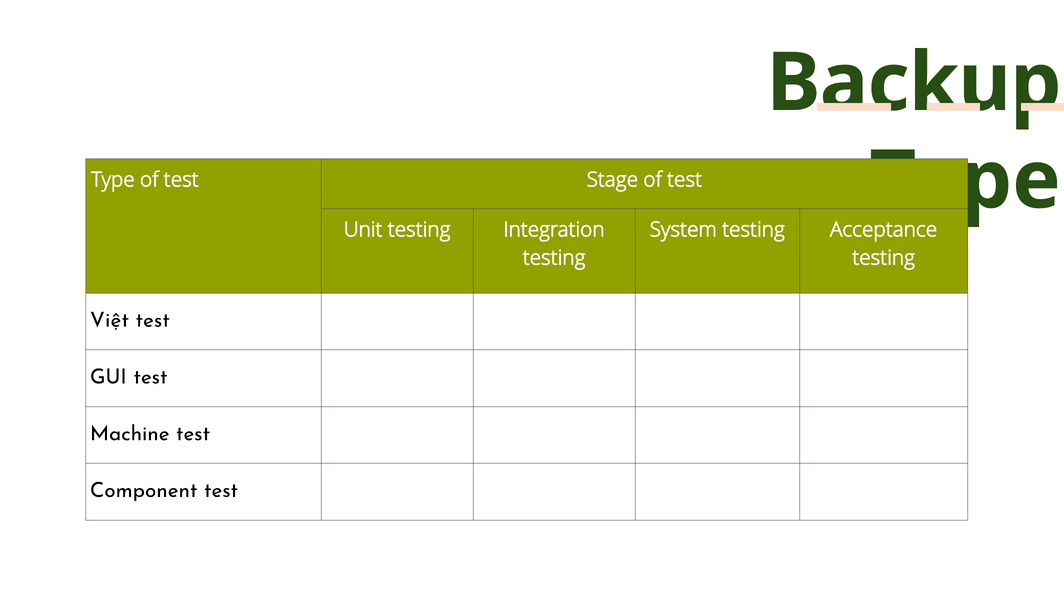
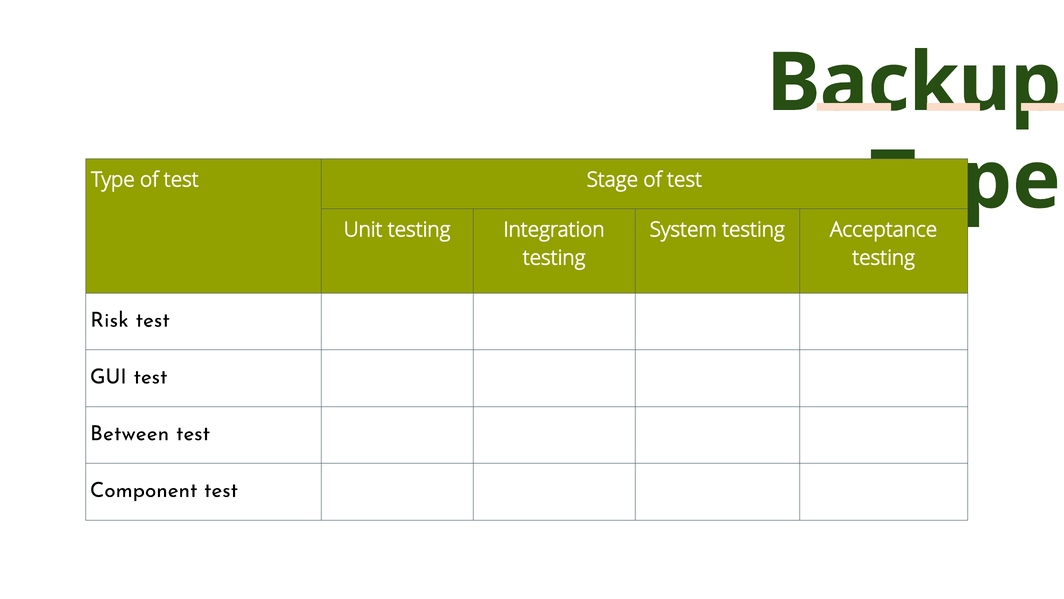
Việt: Việt -> Risk (109, 320)
Machine: Machine -> Between (130, 433)
